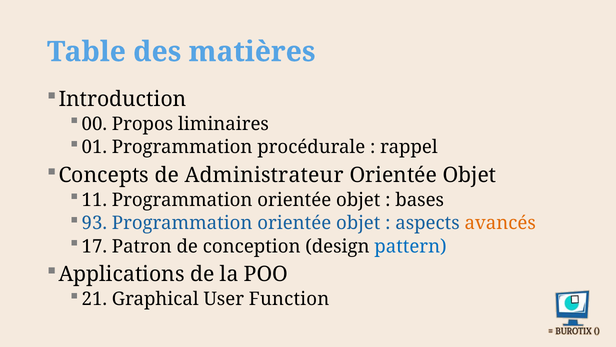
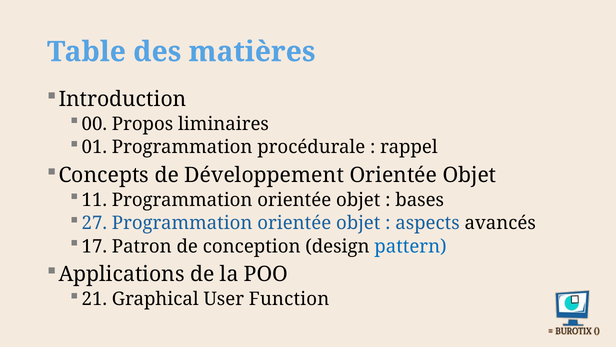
Administrateur: Administrateur -> Développement (264, 175)
93: 93 -> 27 (94, 223)
avancés colour: orange -> black (500, 223)
